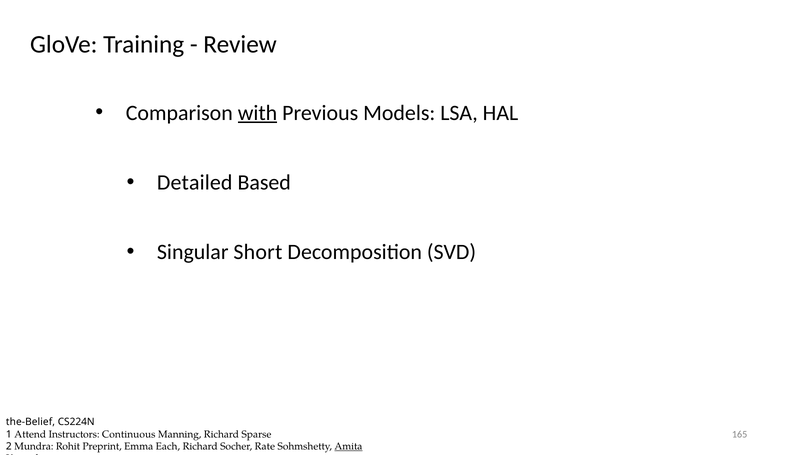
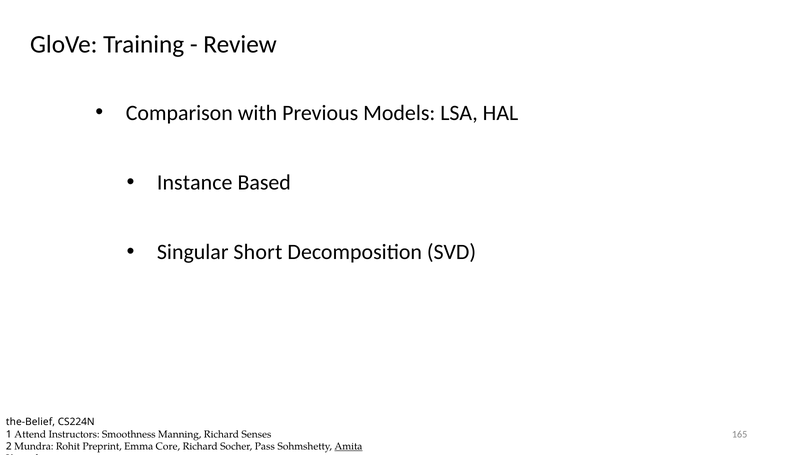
with underline: present -> none (257, 113)
Detailed: Detailed -> Instance (195, 183)
Continuous: Continuous -> Smoothness (129, 434)
Sparse: Sparse -> Senses (256, 434)
Each: Each -> Core (168, 446)
Rate: Rate -> Pass (265, 446)
